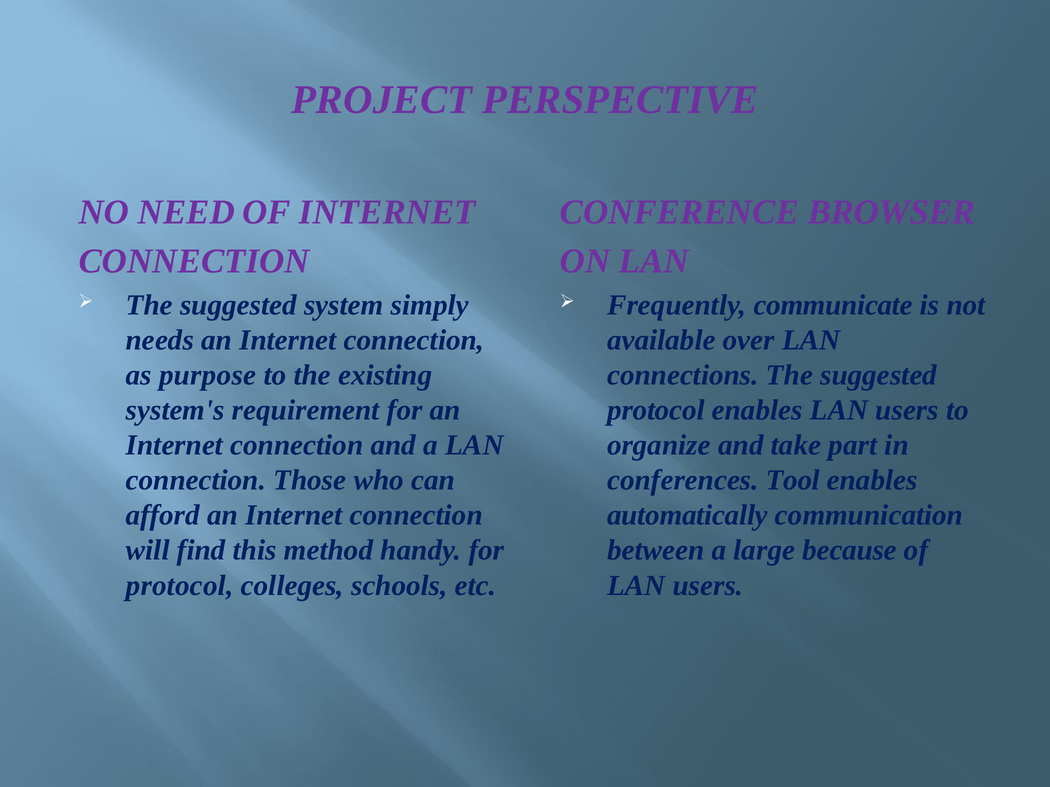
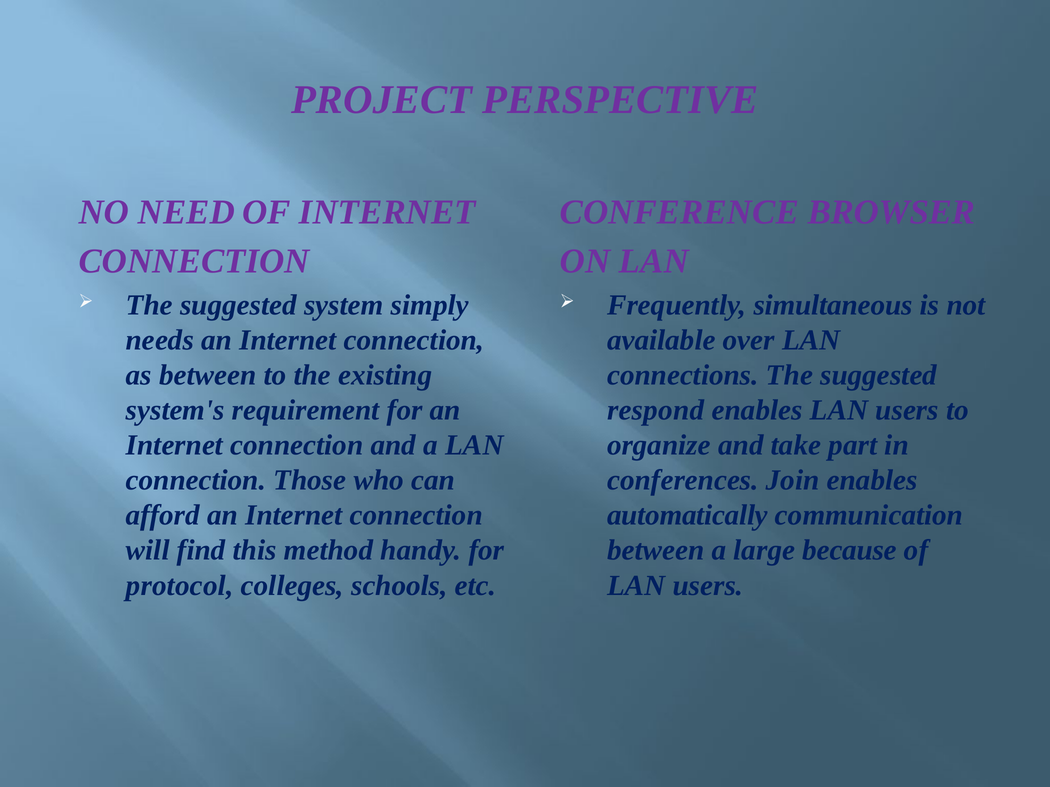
communicate: communicate -> simultaneous (833, 305)
as purpose: purpose -> between (208, 375)
protocol: protocol -> respond (656, 410)
Tool: Tool -> Join (793, 481)
